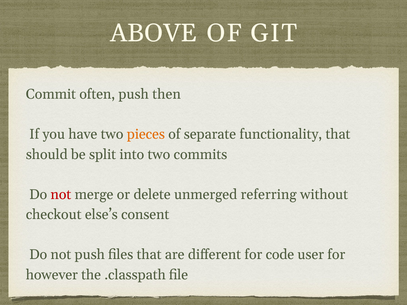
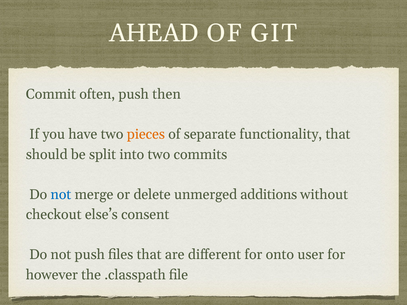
ABOVE: ABOVE -> AHEAD (154, 33)
not colour: red -> blue (61, 195)
referring: referring -> additions (269, 195)
code: code -> onto (280, 255)
